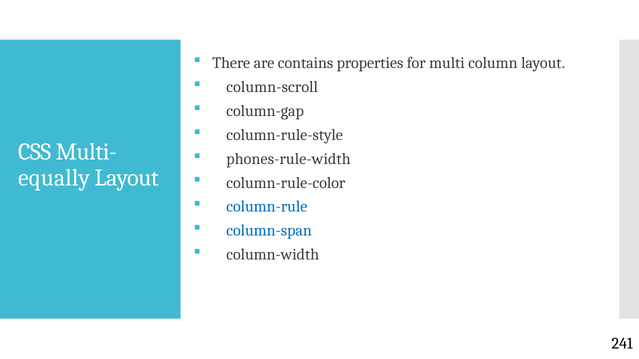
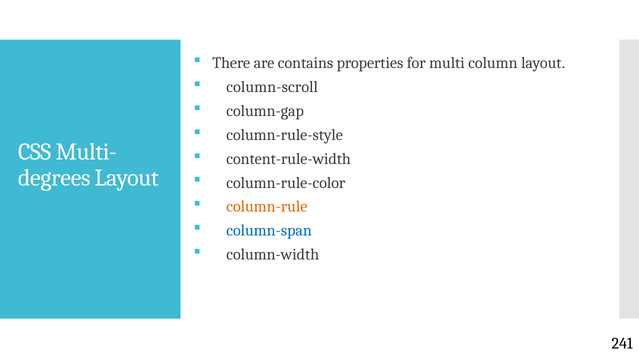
phones-rule-width: phones-rule-width -> content-rule-width (289, 159)
equally: equally -> degrees (54, 178)
column-rule colour: blue -> orange (267, 207)
